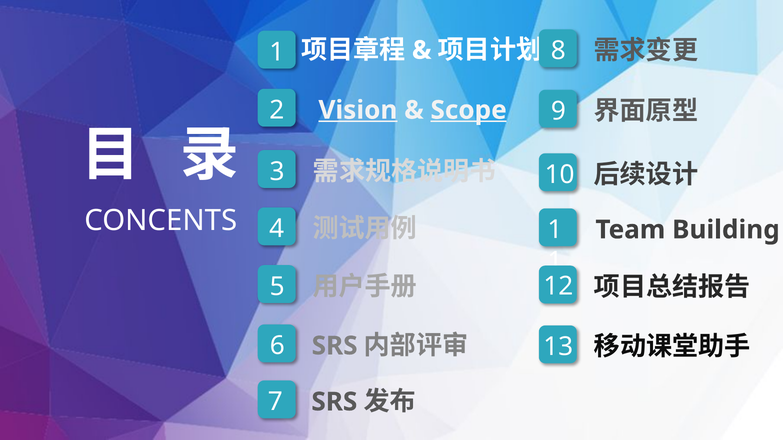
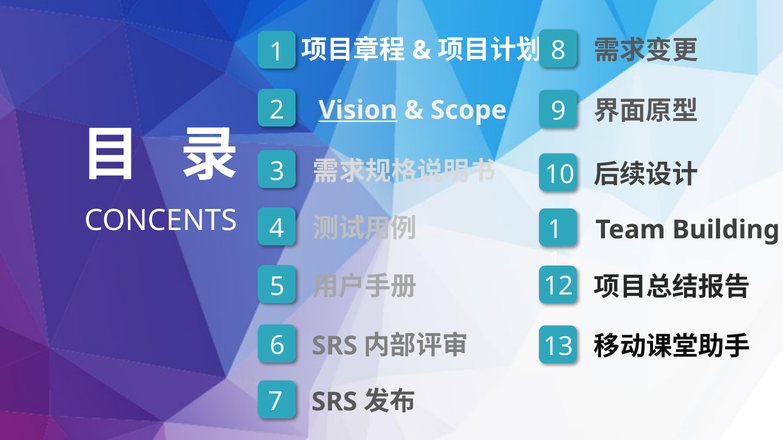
Scope underline: present -> none (469, 110)
